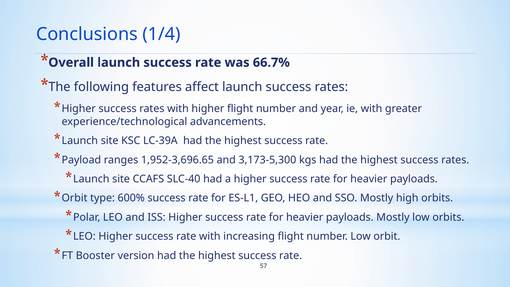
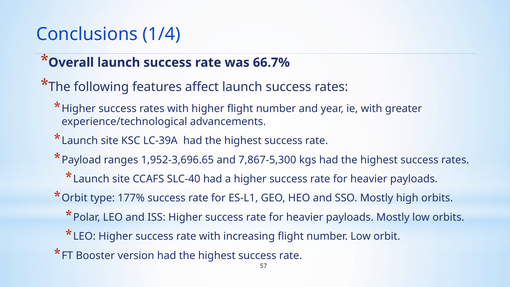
3,173-5,300: 3,173-5,300 -> 7,867-5,300 (267, 160)
600%: 600% -> 177% (131, 198)
